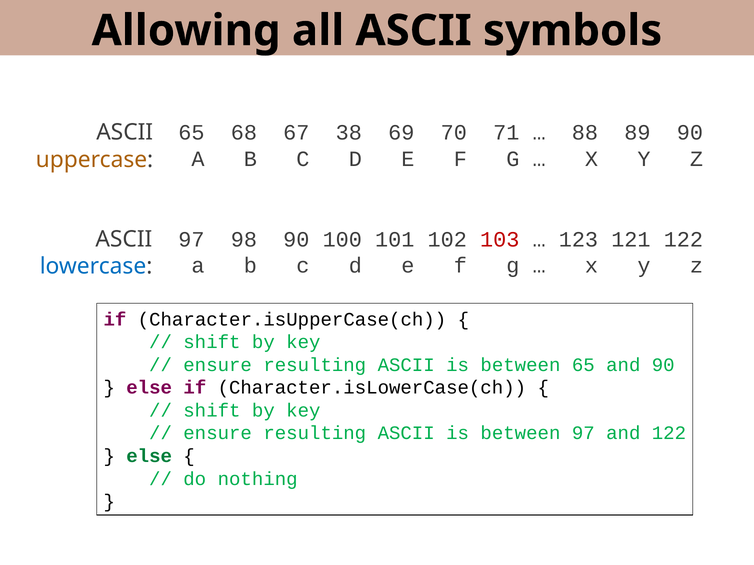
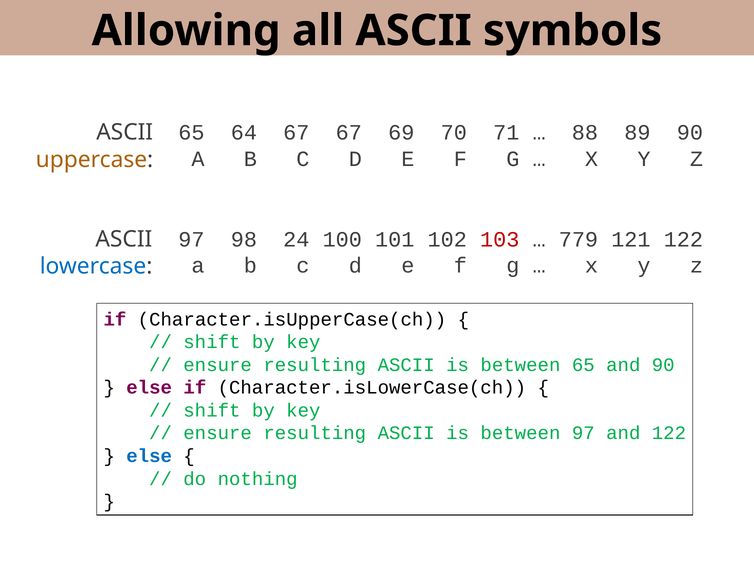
68: 68 -> 64 (244, 133)
67 38: 38 -> 67 (349, 133)
98 90: 90 -> 24 (296, 240)
123: 123 -> 779 (578, 240)
else colour: green -> blue (149, 456)
